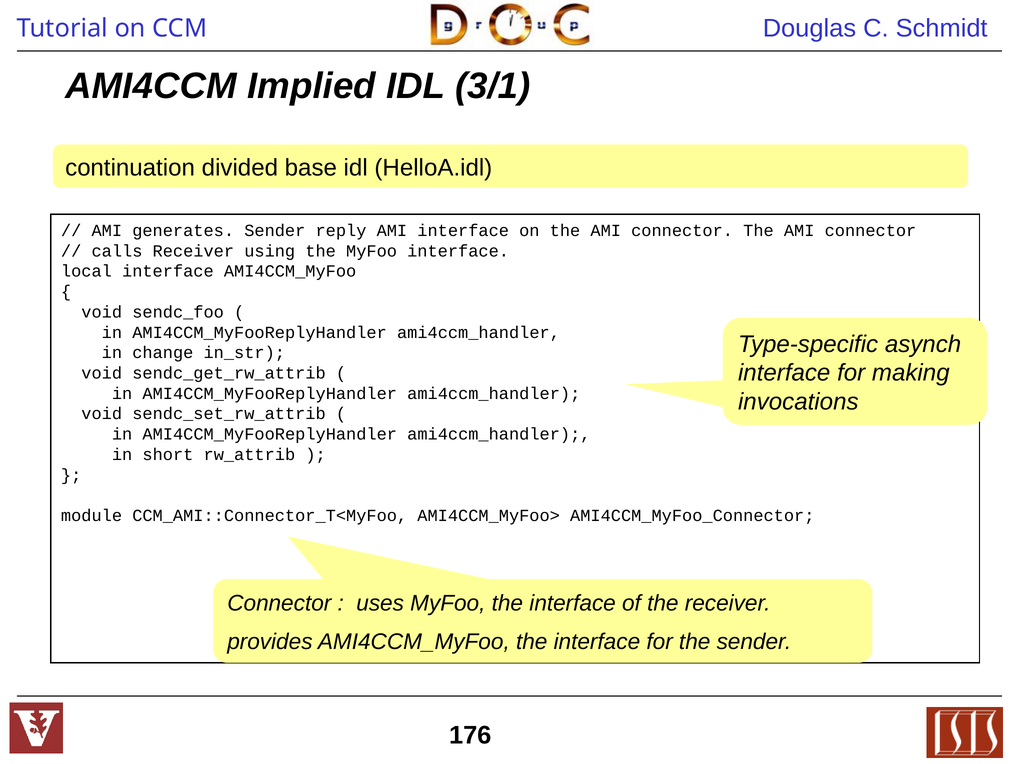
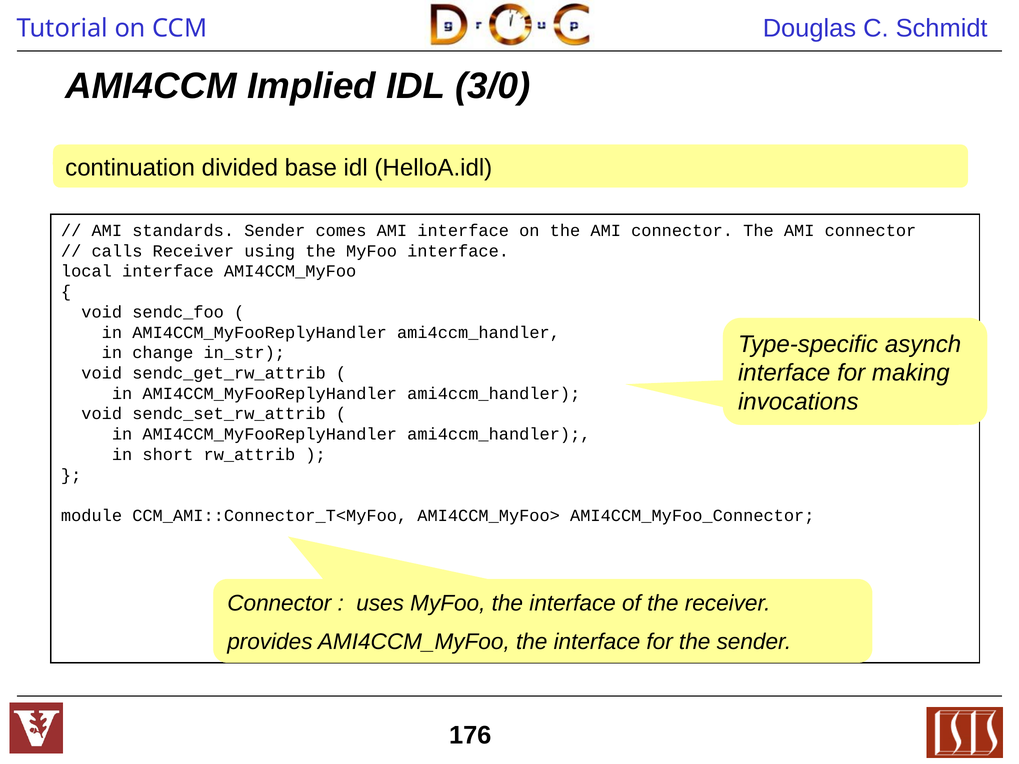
3/1: 3/1 -> 3/0 (493, 86)
generates: generates -> standards (183, 231)
reply: reply -> comes (341, 231)
